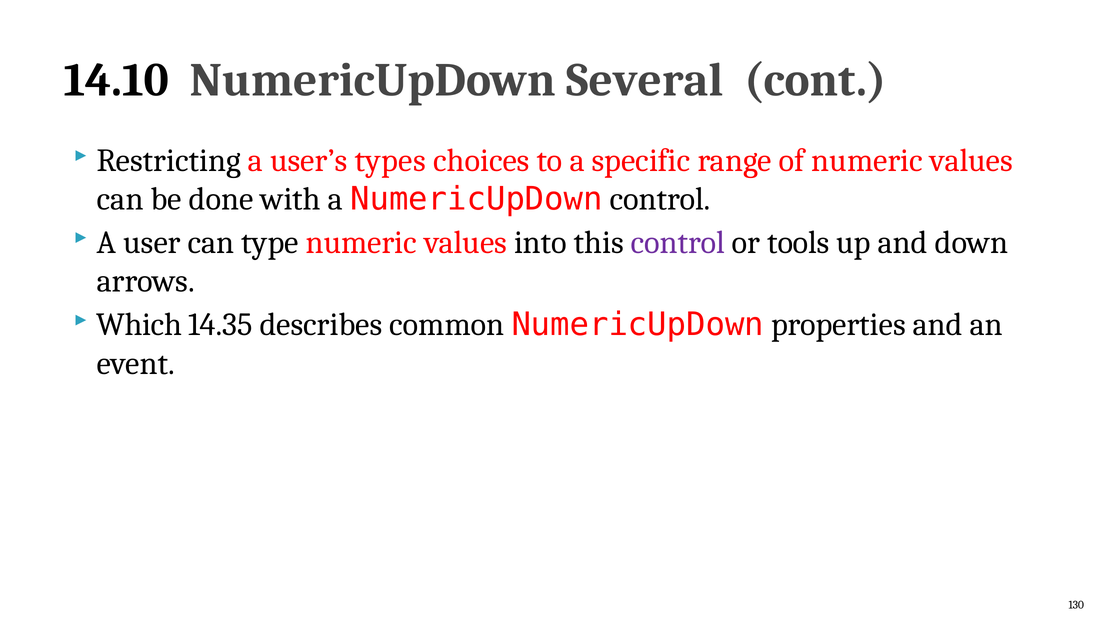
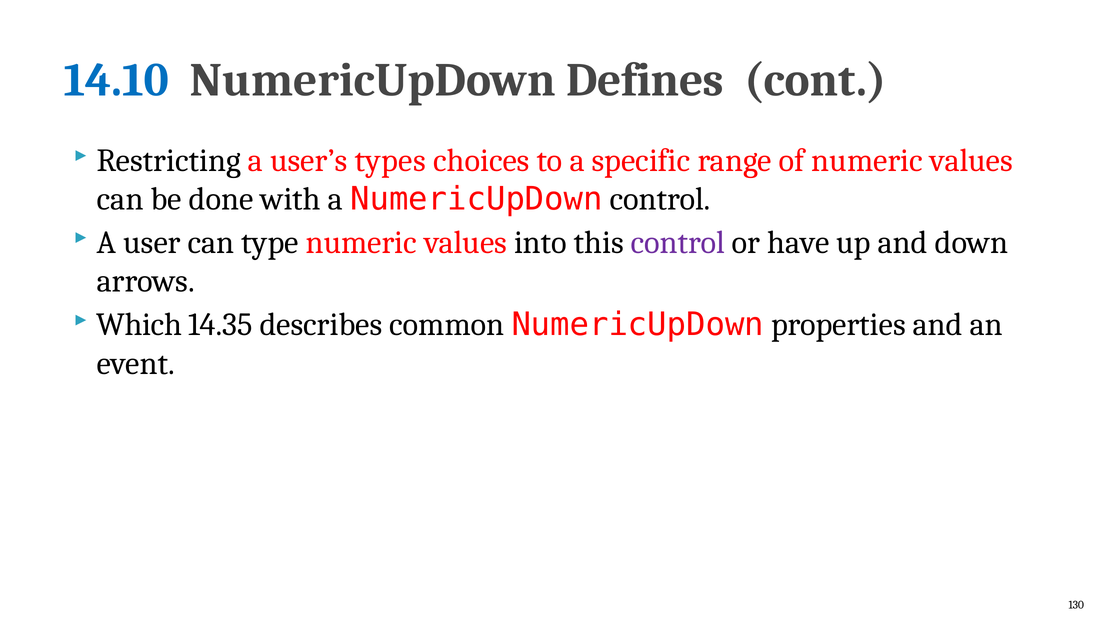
14.10 colour: black -> blue (116, 80)
Several: Several -> Defines (645, 80)
tools: tools -> have (798, 243)
